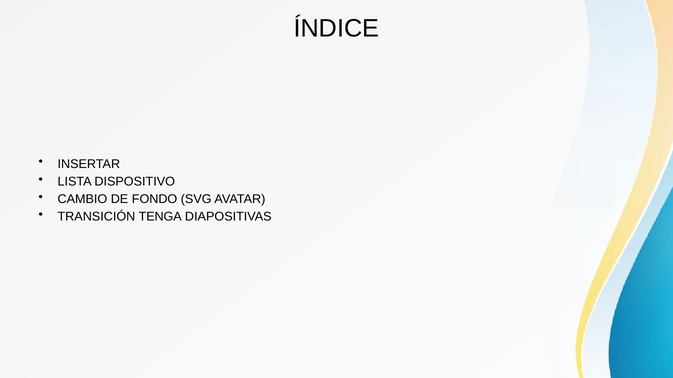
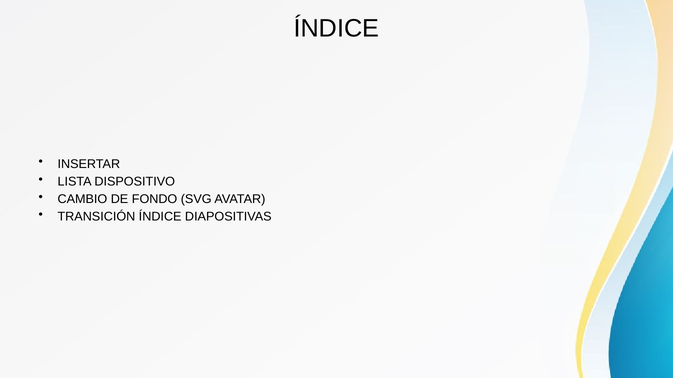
TRANSICIÓN TENGA: TENGA -> ÍNDICE (160, 217)
